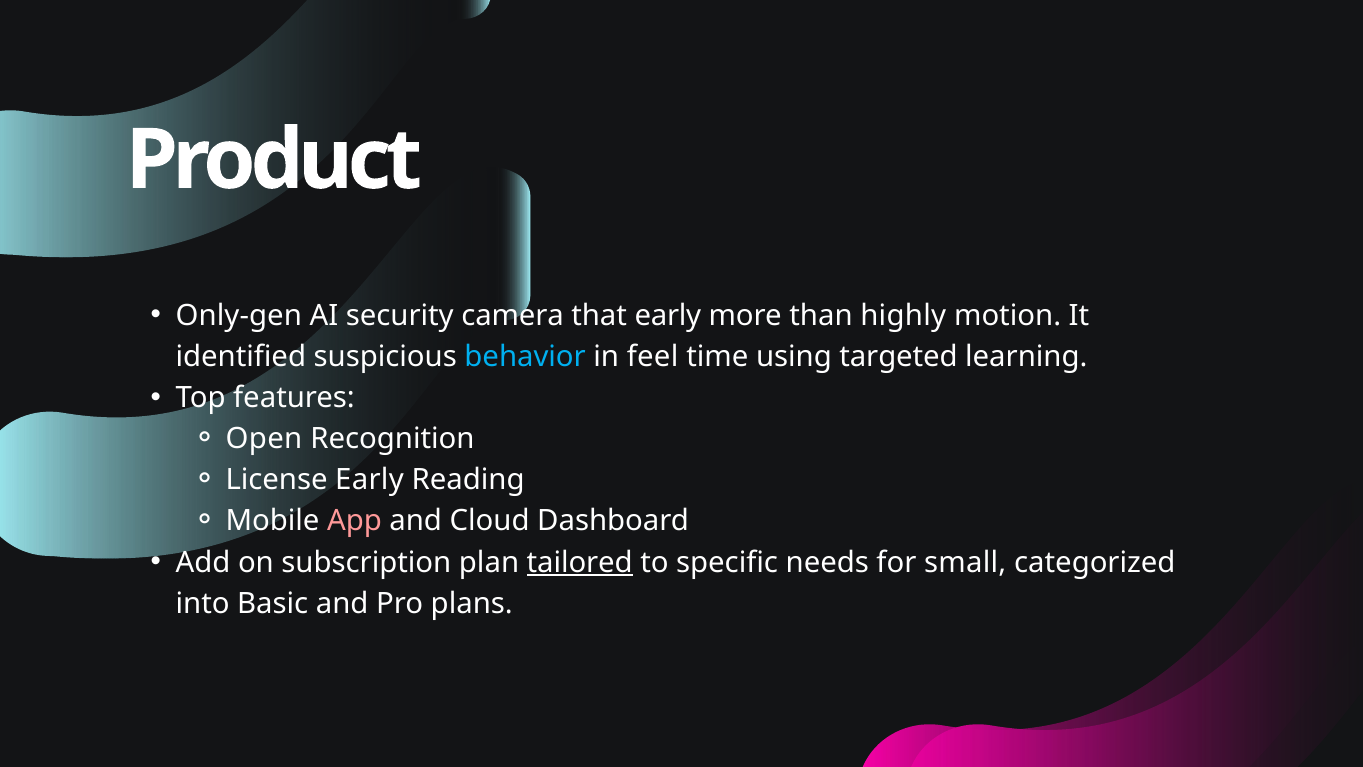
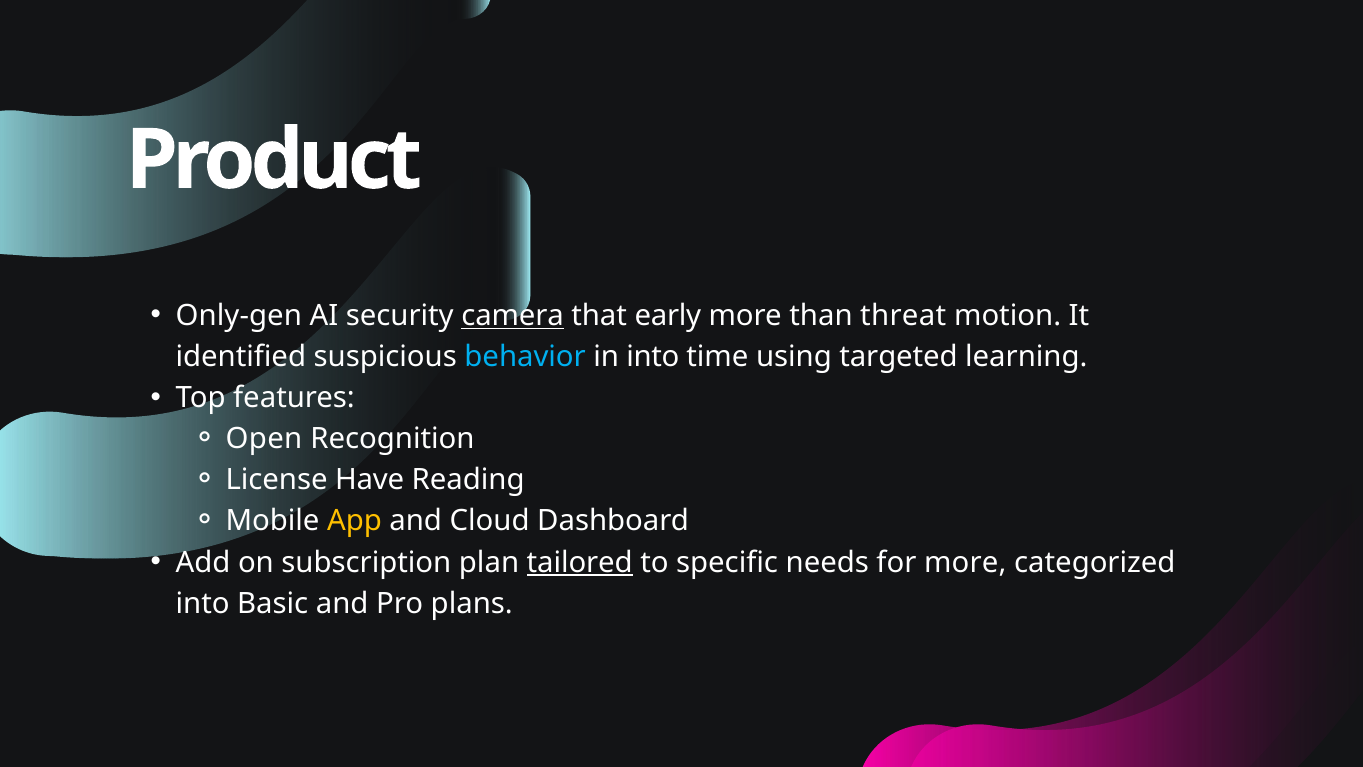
camera underline: none -> present (513, 316)
highly: highly -> threat (903, 316)
in feel: feel -> into (653, 357)
License Early: Early -> Have (370, 480)
App colour: pink -> yellow (354, 521)
for small: small -> more (965, 562)
